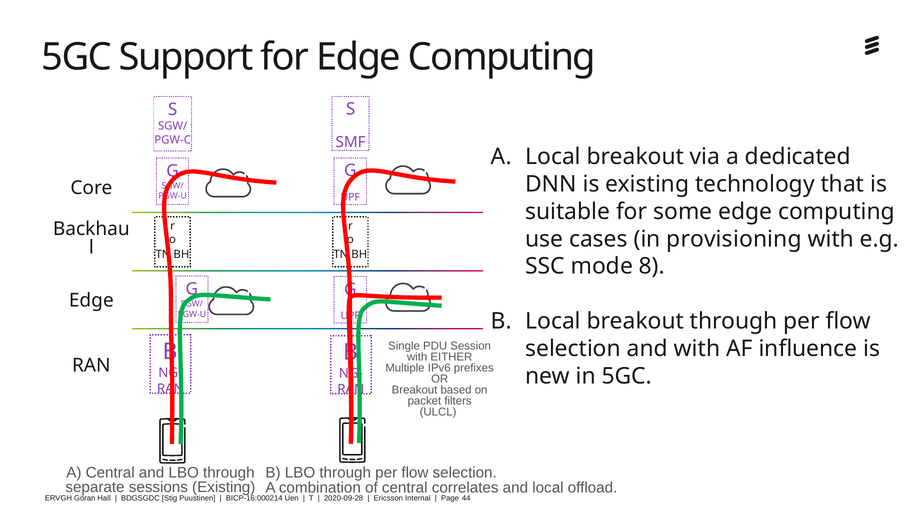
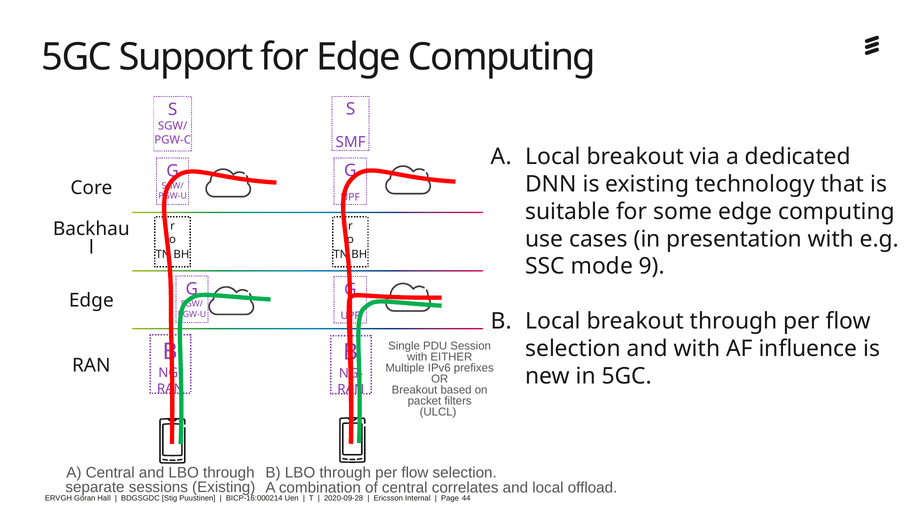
provisioning: provisioning -> presentation (734, 239)
8: 8 -> 9 (652, 266)
